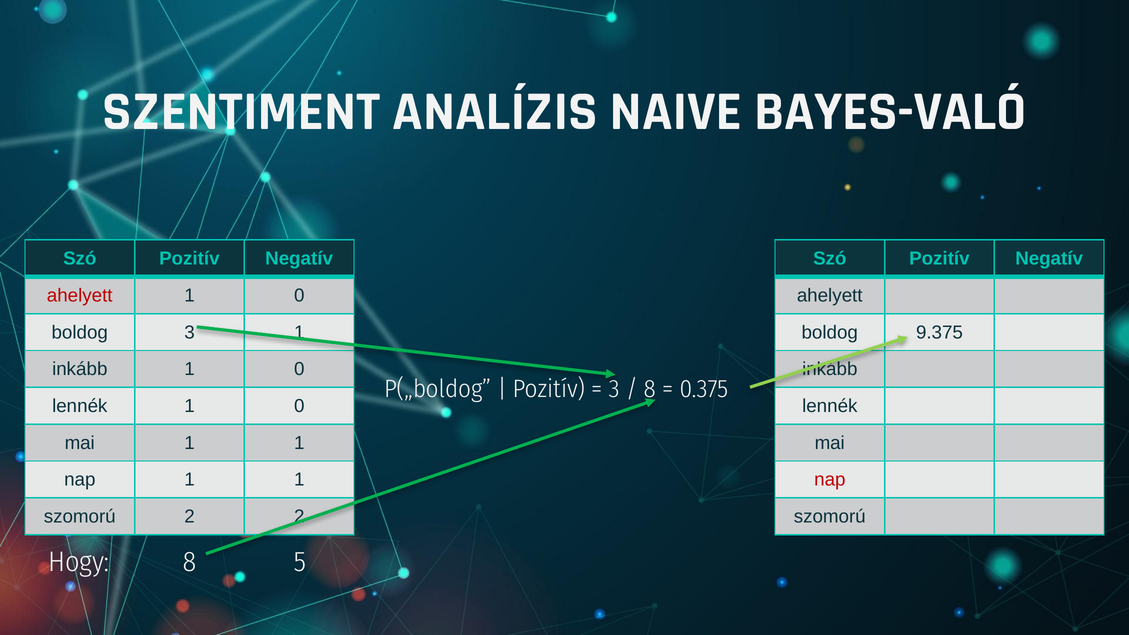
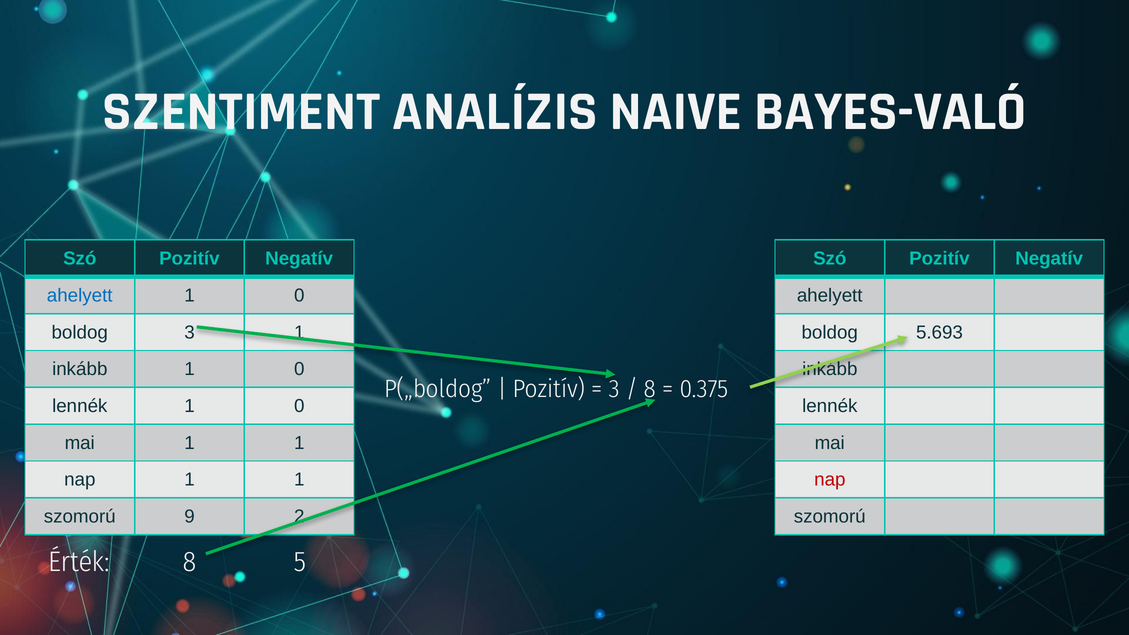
ahelyett colour: red -> blue (80, 296)
9.375: 9.375 -> 5.693 (939, 332)
szomorú 2: 2 -> 9 (190, 517)
Hogy: Hogy -> Érték (79, 562)
